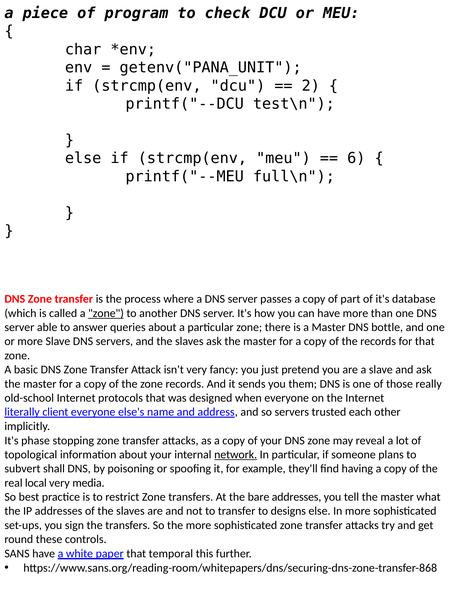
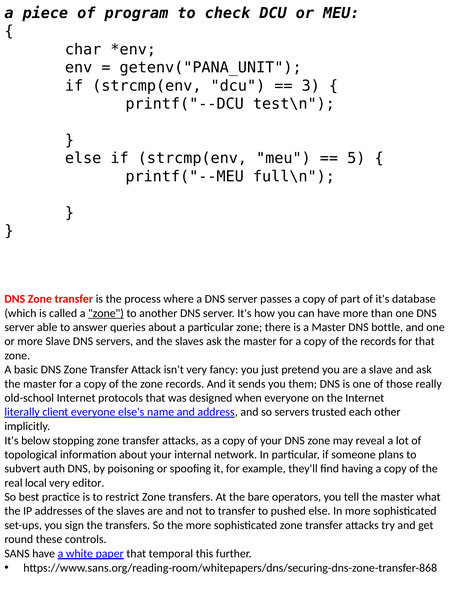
2: 2 -> 3 (311, 86)
6: 6 -> 5 (356, 158)
phase: phase -> below (36, 441)
network underline: present -> none (236, 455)
shall: shall -> auth (54, 469)
media: media -> editor (88, 483)
bare addresses: addresses -> operators (297, 497)
designs: designs -> pushed (288, 511)
